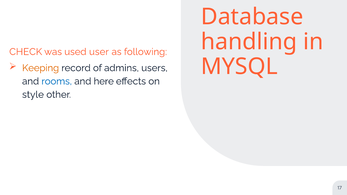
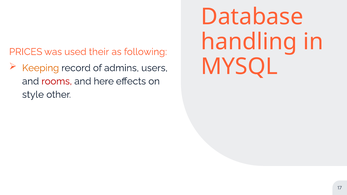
CHECK: CHECK -> PRICES (26, 52)
user: user -> their (99, 52)
rooms colour: blue -> red (57, 81)
